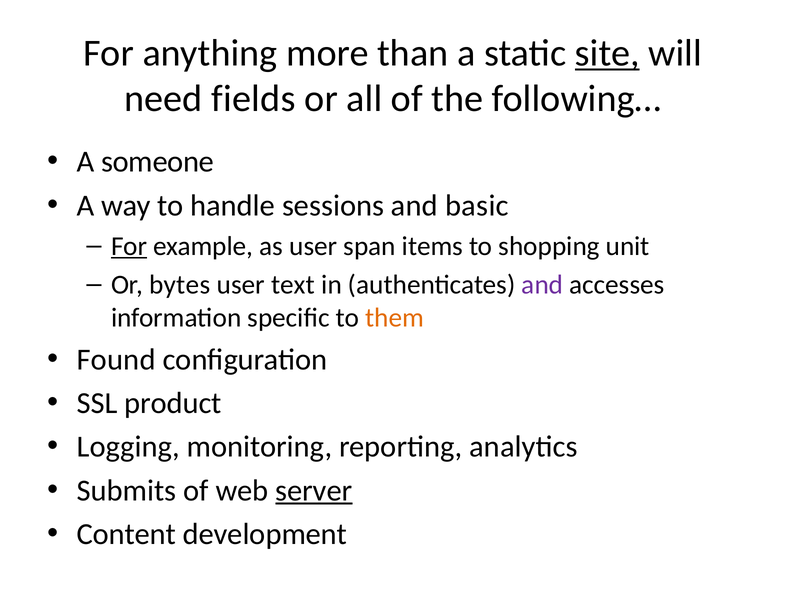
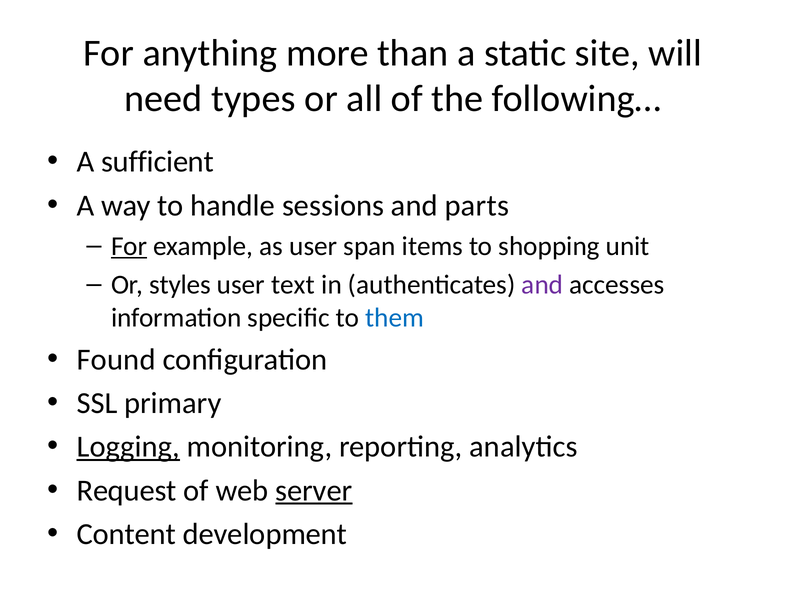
site underline: present -> none (607, 53)
fields: fields -> types (253, 99)
someone: someone -> sufficient (158, 162)
basic: basic -> parts (477, 206)
bytes: bytes -> styles (180, 285)
them colour: orange -> blue (395, 318)
product: product -> primary (173, 404)
Logging underline: none -> present (128, 447)
Submits: Submits -> Request (127, 491)
